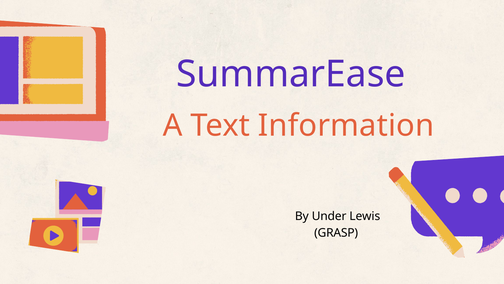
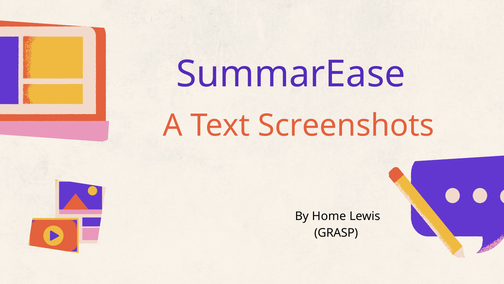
Information: Information -> Screenshots (346, 125)
Under: Under -> Home (329, 216)
